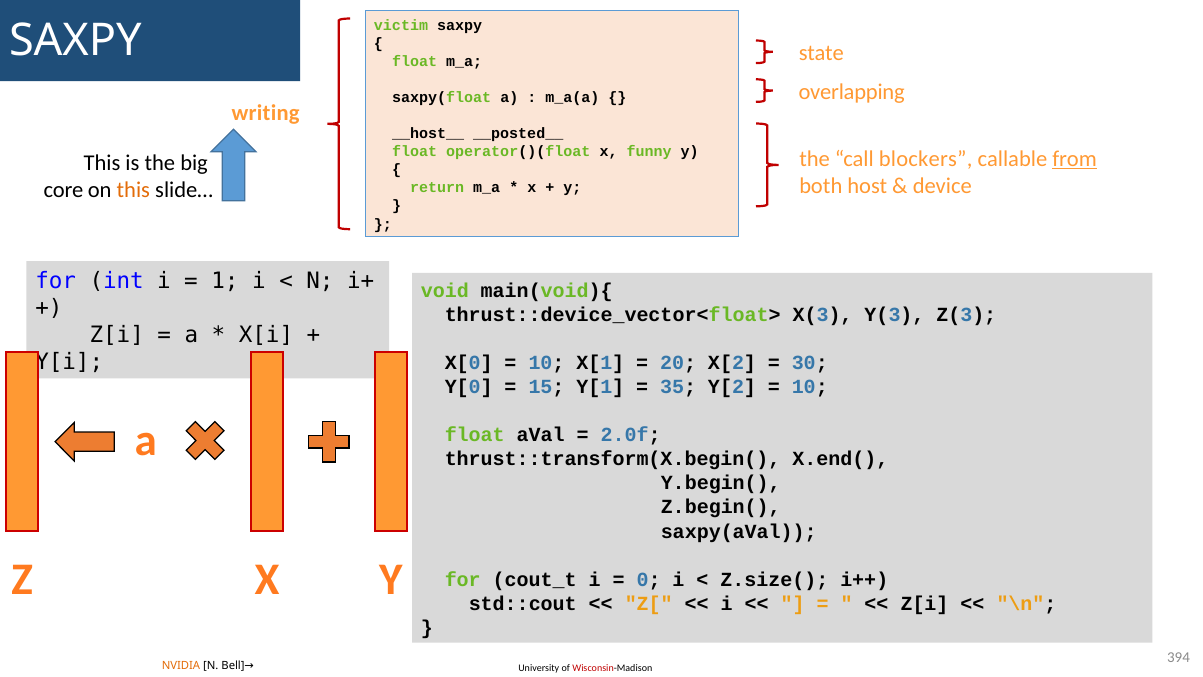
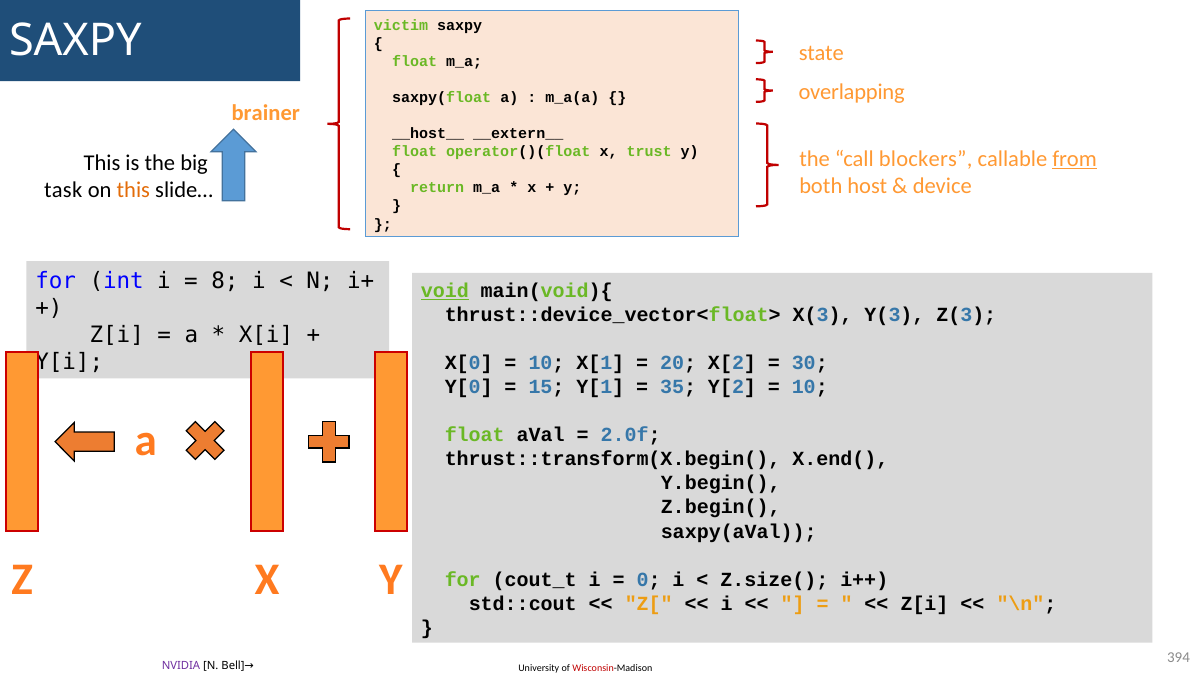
writing: writing -> brainer (266, 113)
__posted__: __posted__ -> __extern__ (518, 134)
funny: funny -> trust (649, 152)
core: core -> task (63, 190)
1: 1 -> 8 (225, 281)
void underline: none -> present (445, 291)
NVIDIA colour: orange -> purple (181, 666)
